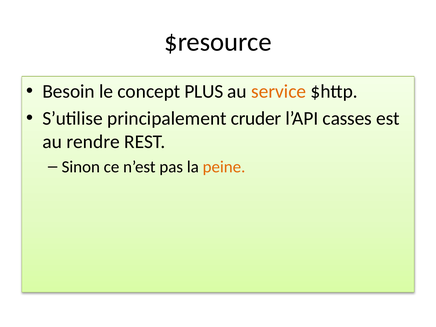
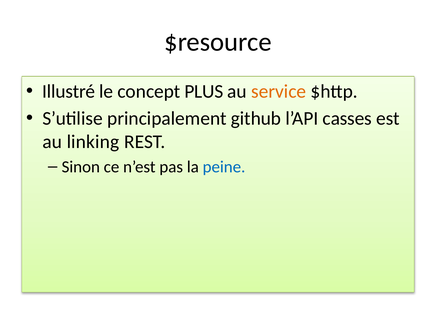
Besoin: Besoin -> Illustré (69, 91)
cruder: cruder -> github (256, 119)
rendre: rendre -> linking (93, 142)
peine colour: orange -> blue (224, 167)
